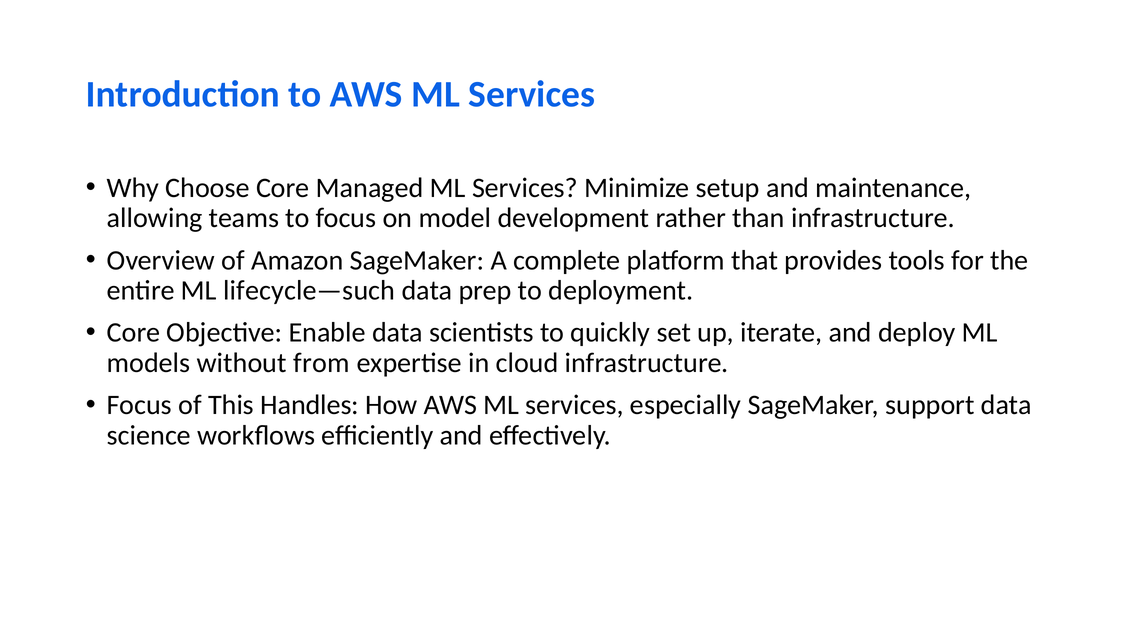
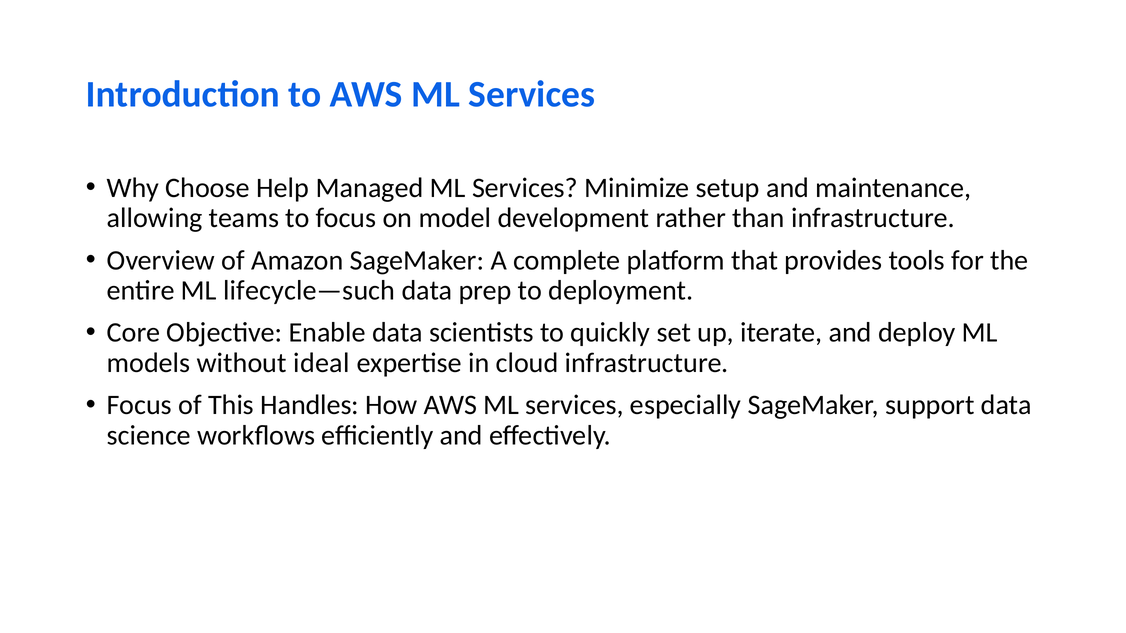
Choose Core: Core -> Help (283, 188)
from: from -> ideal (321, 363)
